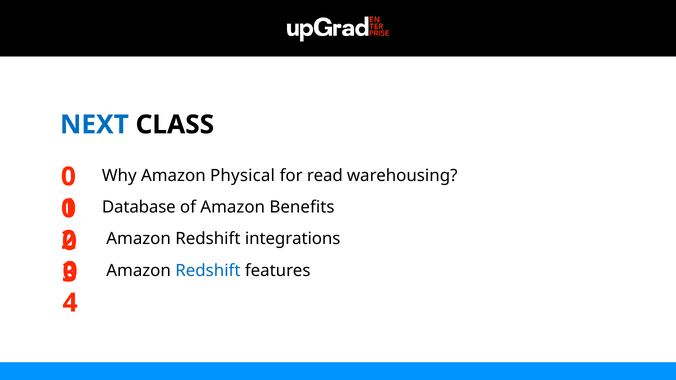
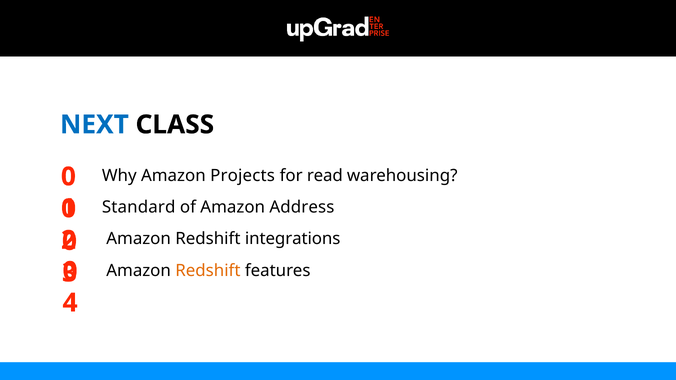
Physical: Physical -> Projects (243, 176)
Database: Database -> Standard (139, 208)
Benefits: Benefits -> Address (302, 208)
Redshift colour: blue -> orange (208, 271)
